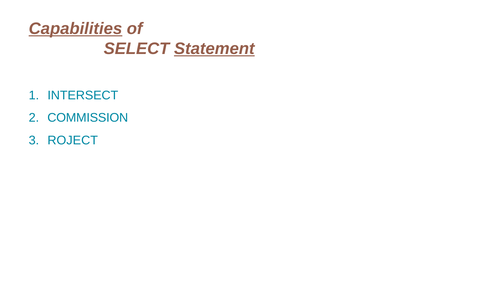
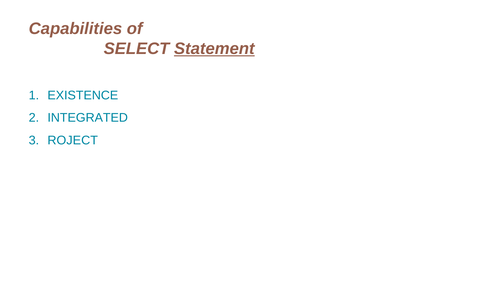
Capabilities underline: present -> none (75, 29)
INTERSECT: INTERSECT -> EXISTENCE (83, 95)
COMMISSION: COMMISSION -> INTEGRATED (88, 118)
